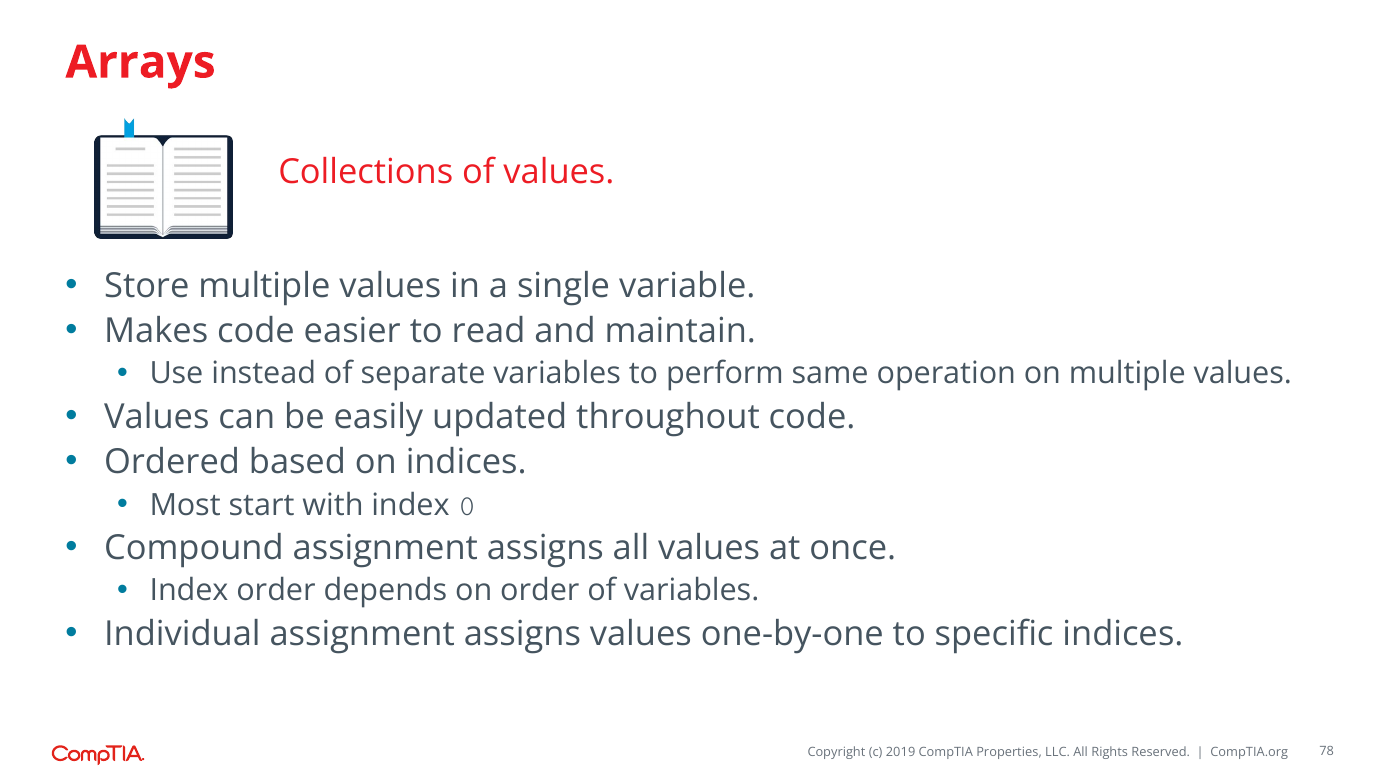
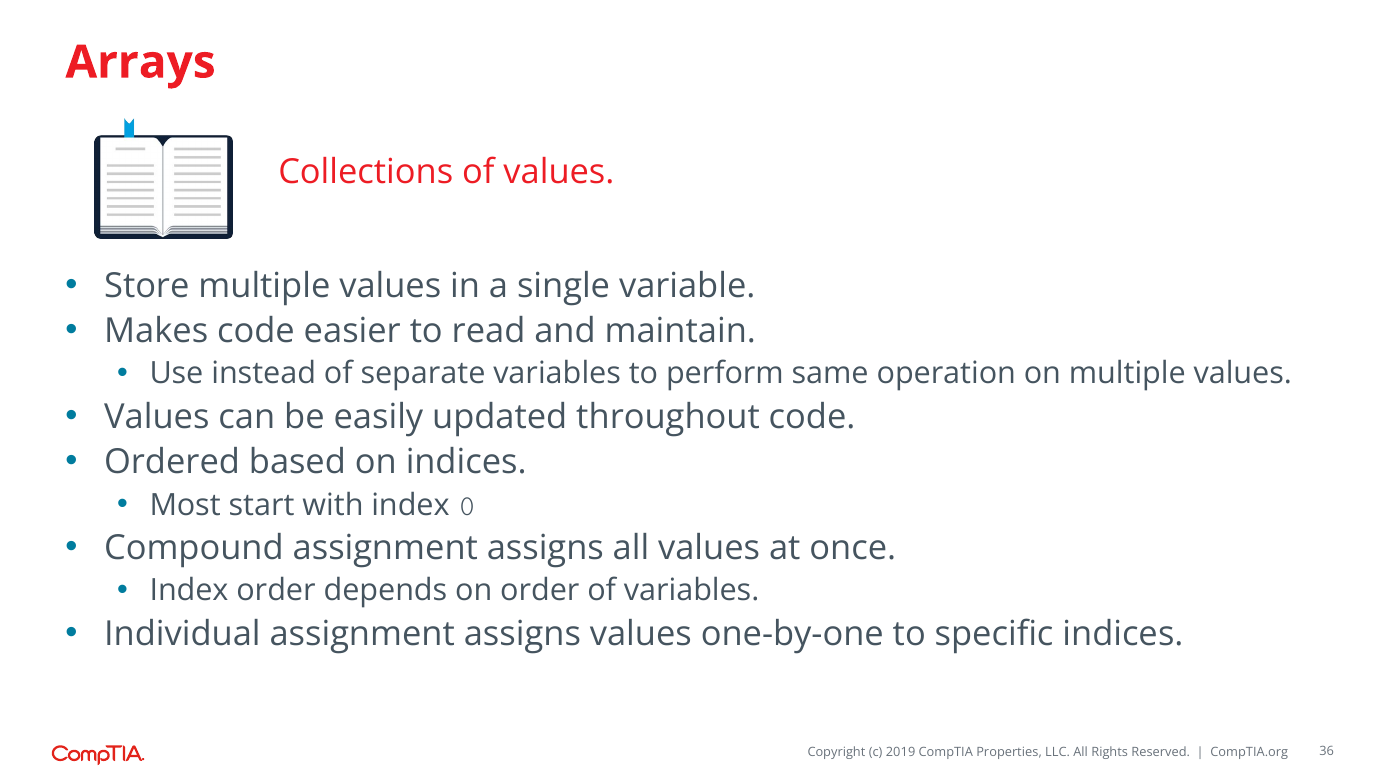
78: 78 -> 36 (1327, 752)
